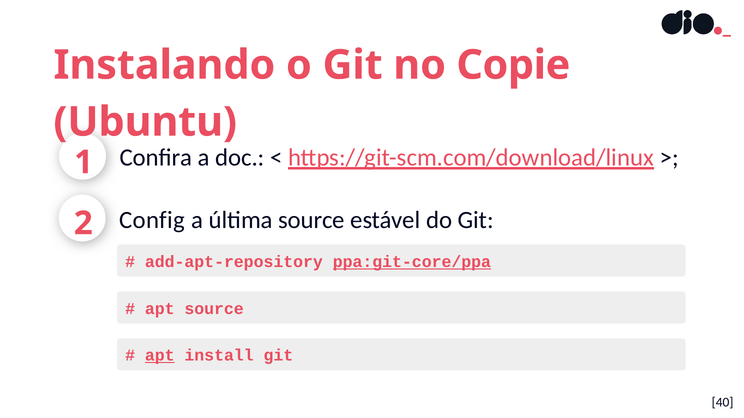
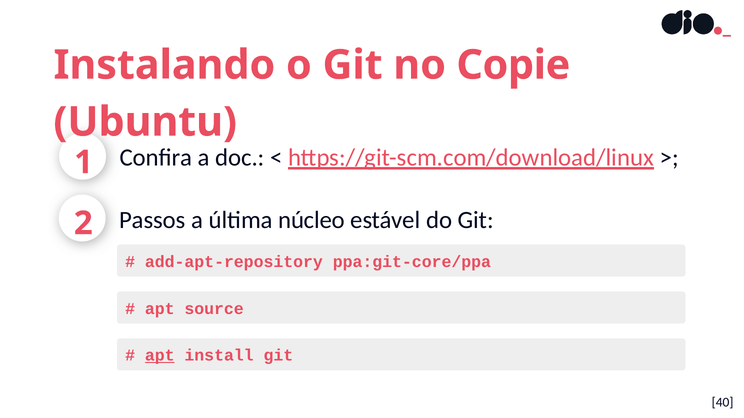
Config: Config -> Passos (152, 220)
última source: source -> núcleo (312, 220)
ppa:git-core/ppa underline: present -> none (412, 262)
